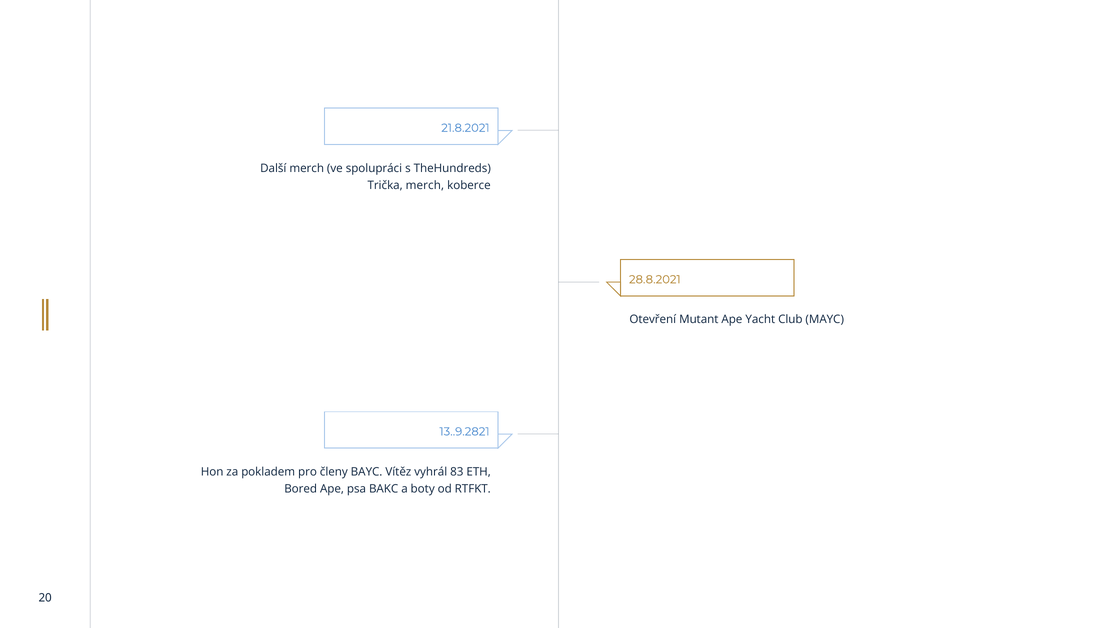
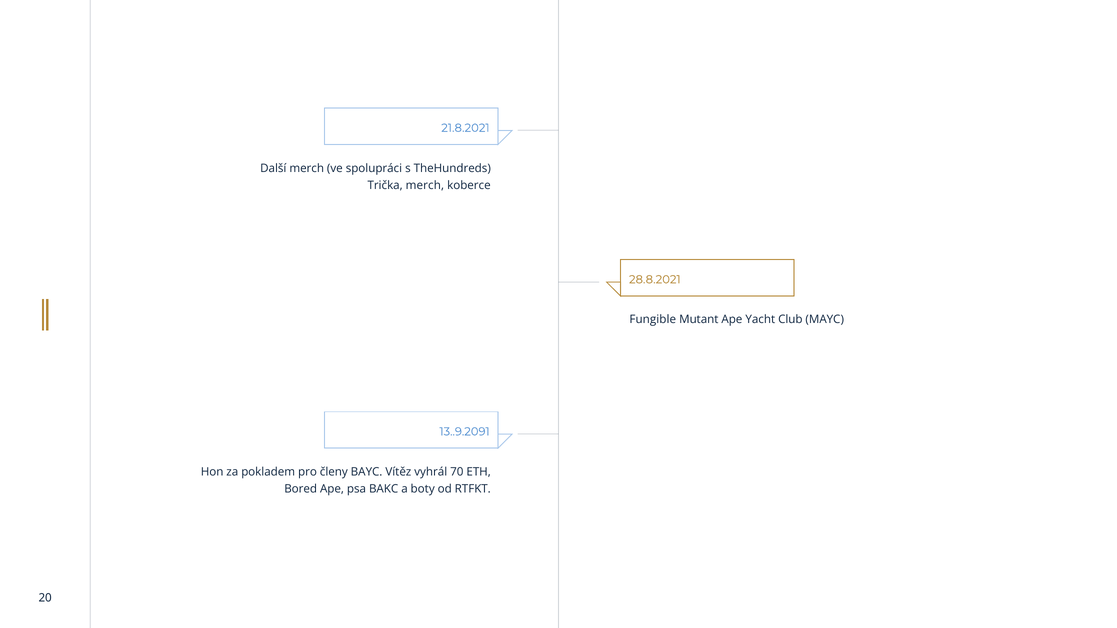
Otevření: Otevření -> Fungible (653, 319)
13..9.2821: 13..9.2821 -> 13..9.2091 (465, 432)
83: 83 -> 70 (457, 472)
